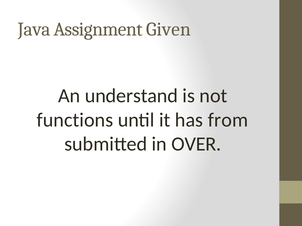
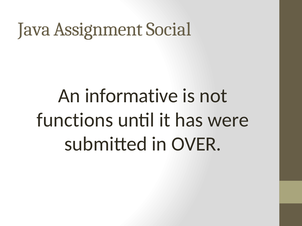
Given: Given -> Social (169, 29)
understand: understand -> informative (131, 96)
from: from -> were (228, 120)
